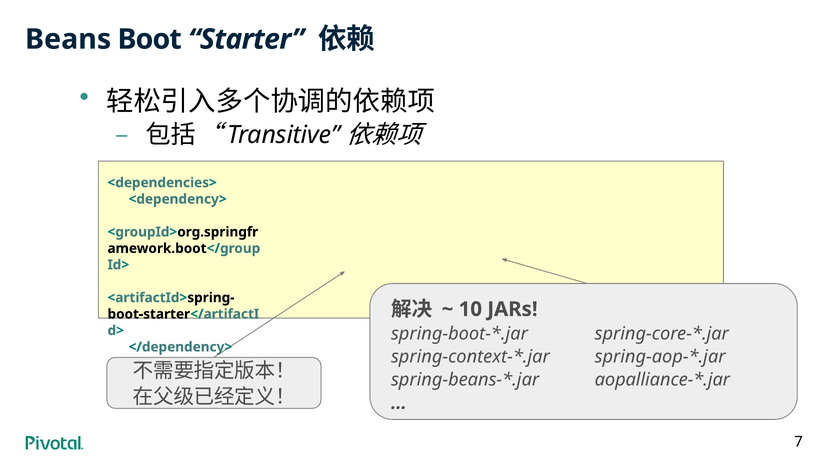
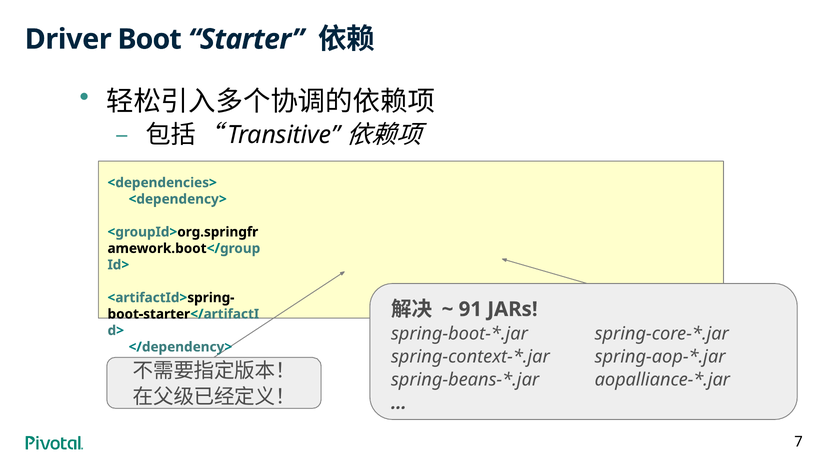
Beans: Beans -> Driver (68, 39)
10: 10 -> 91 (470, 309)
